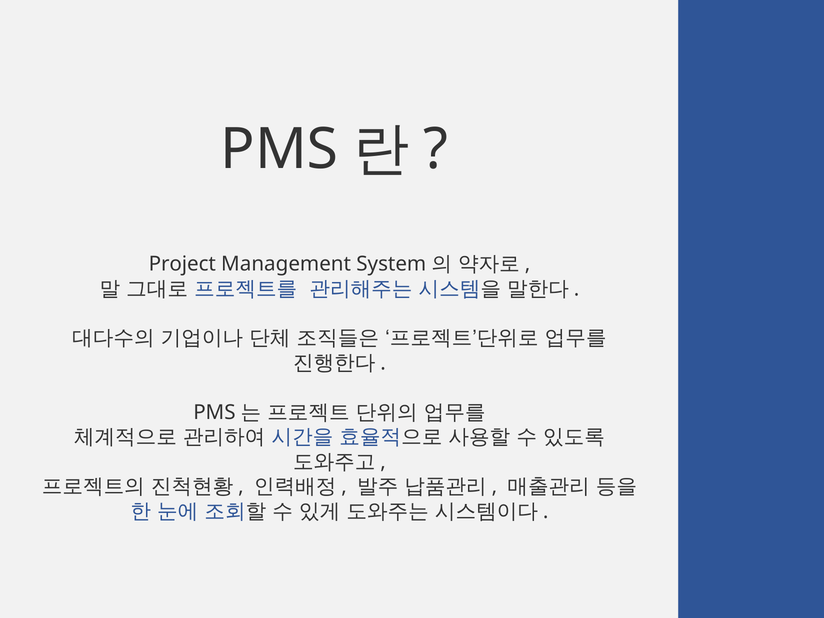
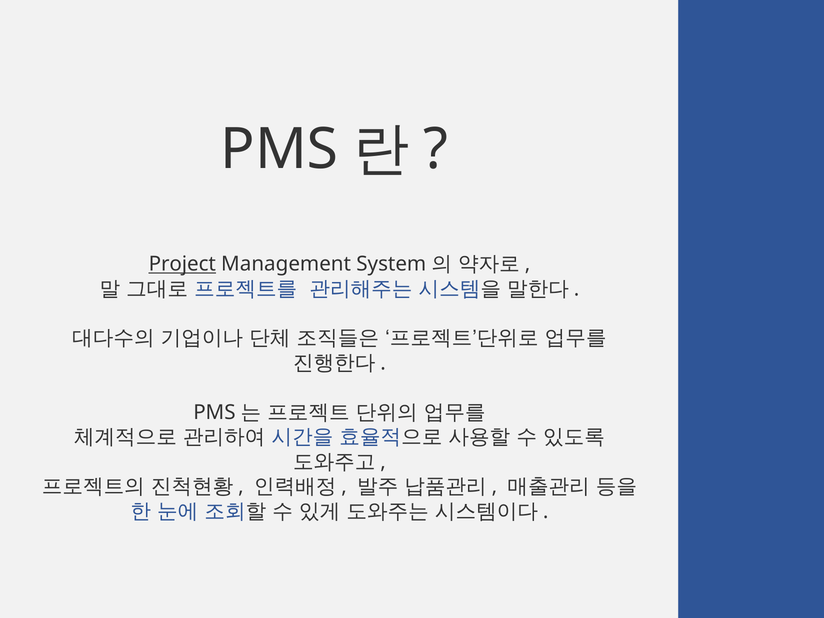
Project underline: none -> present (182, 264)
